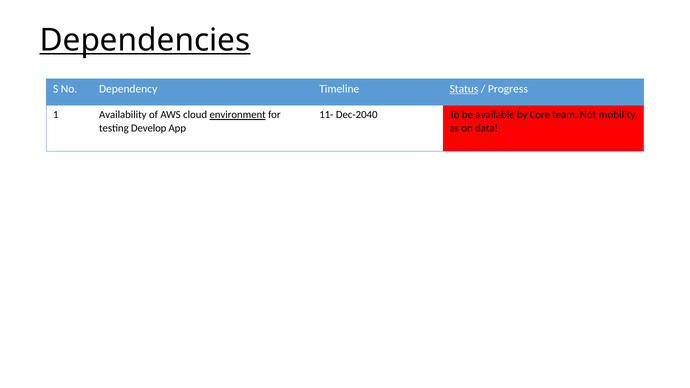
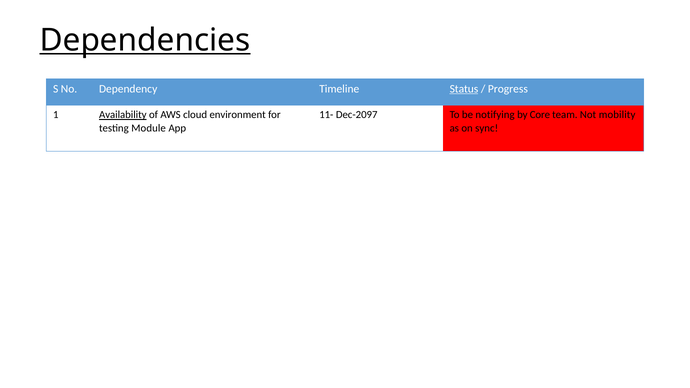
Availability underline: none -> present (123, 115)
environment underline: present -> none (238, 115)
Dec-2040: Dec-2040 -> Dec-2097 (357, 115)
available: available -> notifying (495, 115)
Develop: Develop -> Module (149, 128)
data: data -> sync (487, 128)
